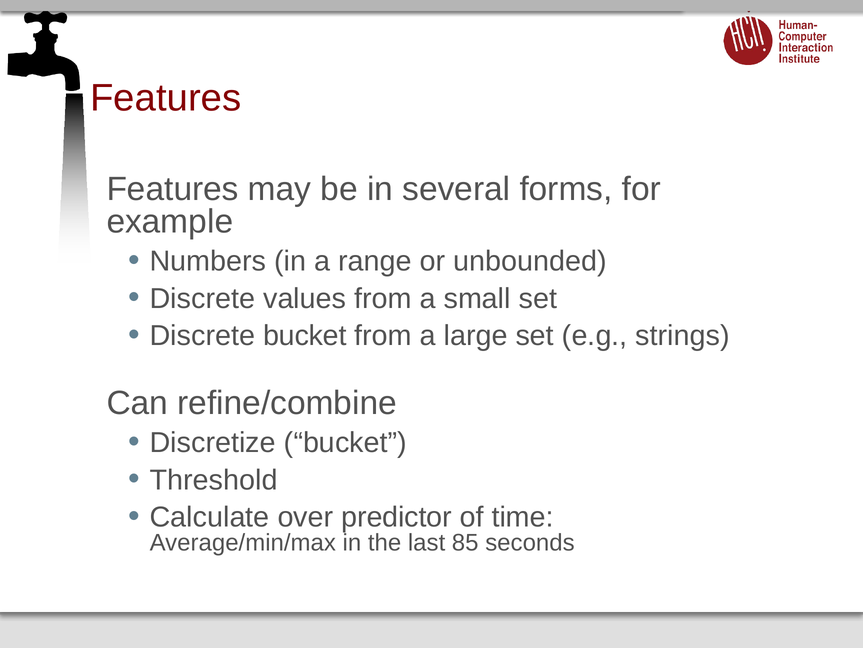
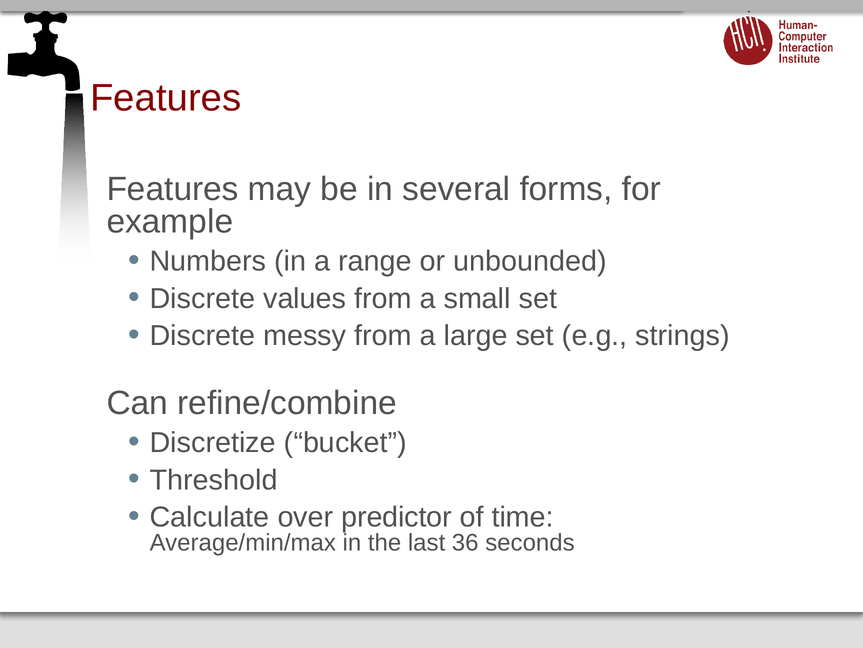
Discrete bucket: bucket -> messy (305, 335)
85: 85 -> 36 (465, 542)
